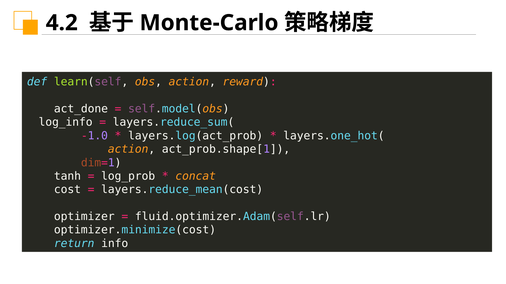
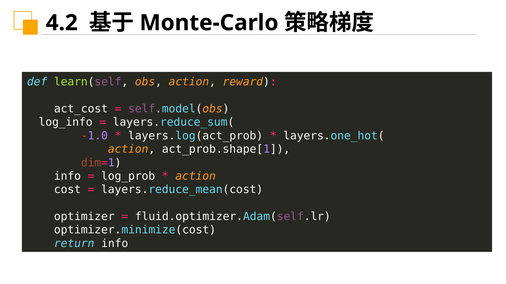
act_done: act_done -> act_cost (81, 109)
tanh: tanh -> info (67, 177)
concat: concat -> action (196, 177)
